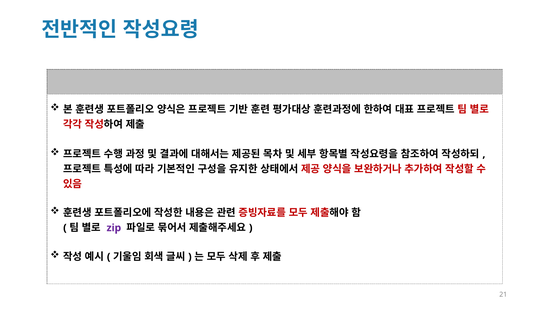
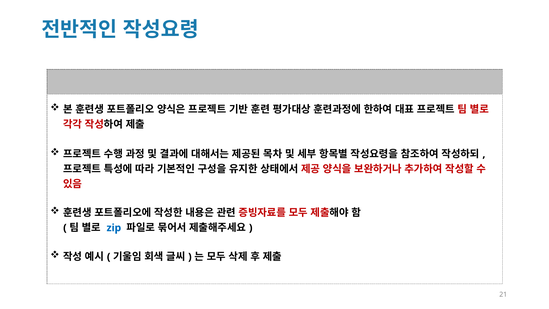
zip colour: purple -> blue (114, 228)
